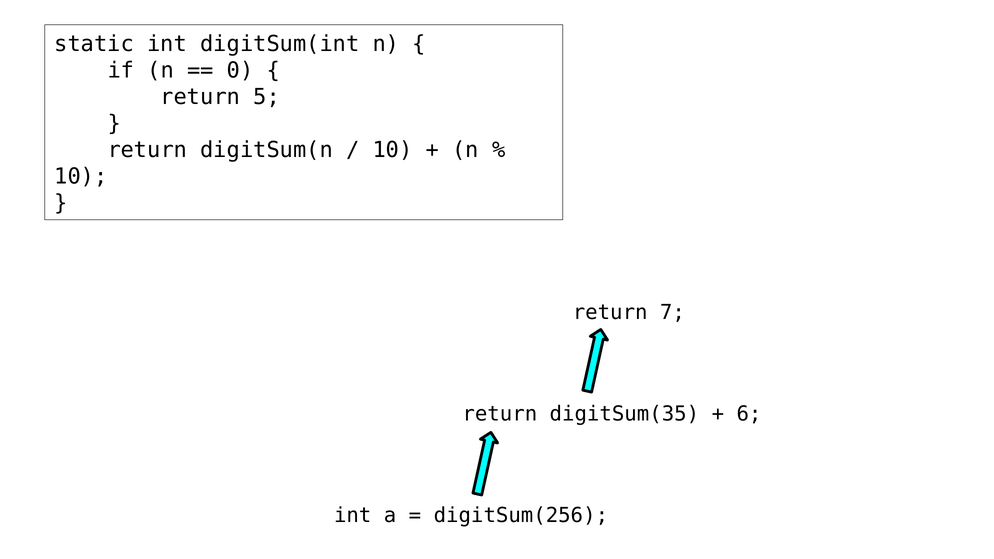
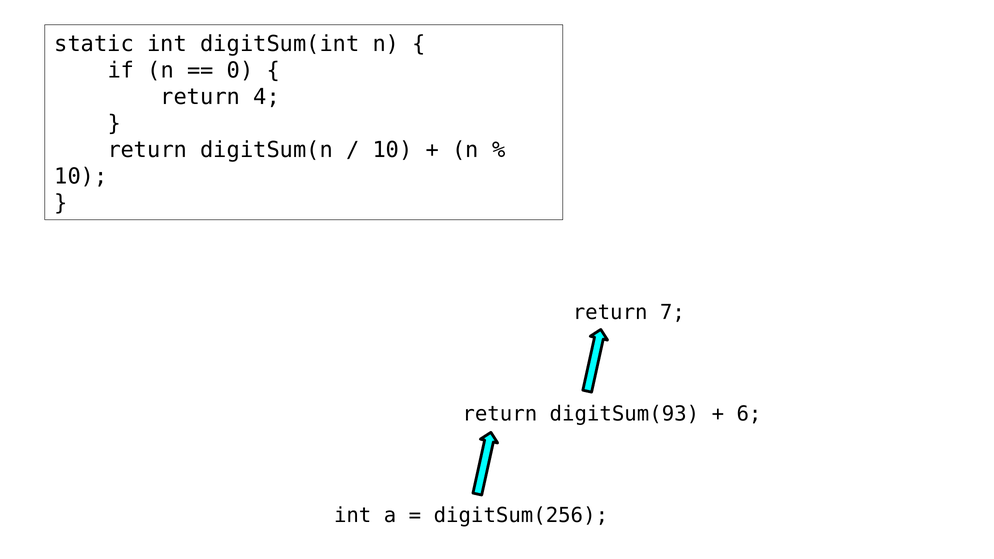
5: 5 -> 4 (267, 97)
digitSum(35: digitSum(35 -> digitSum(93 (624, 414)
